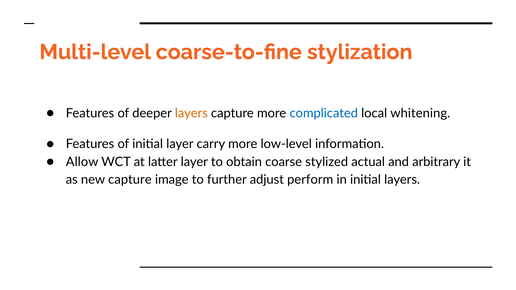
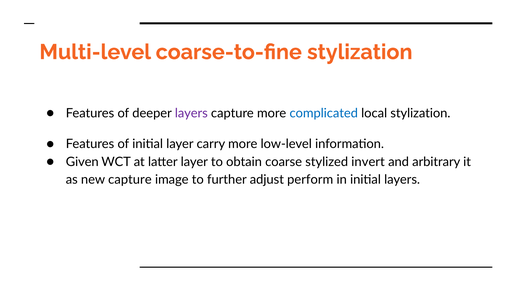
layers colour: orange -> purple (191, 113)
local whitening: whitening -> stylization (420, 113)
Allow: Allow -> Given (82, 162)
actual: actual -> invert (368, 162)
